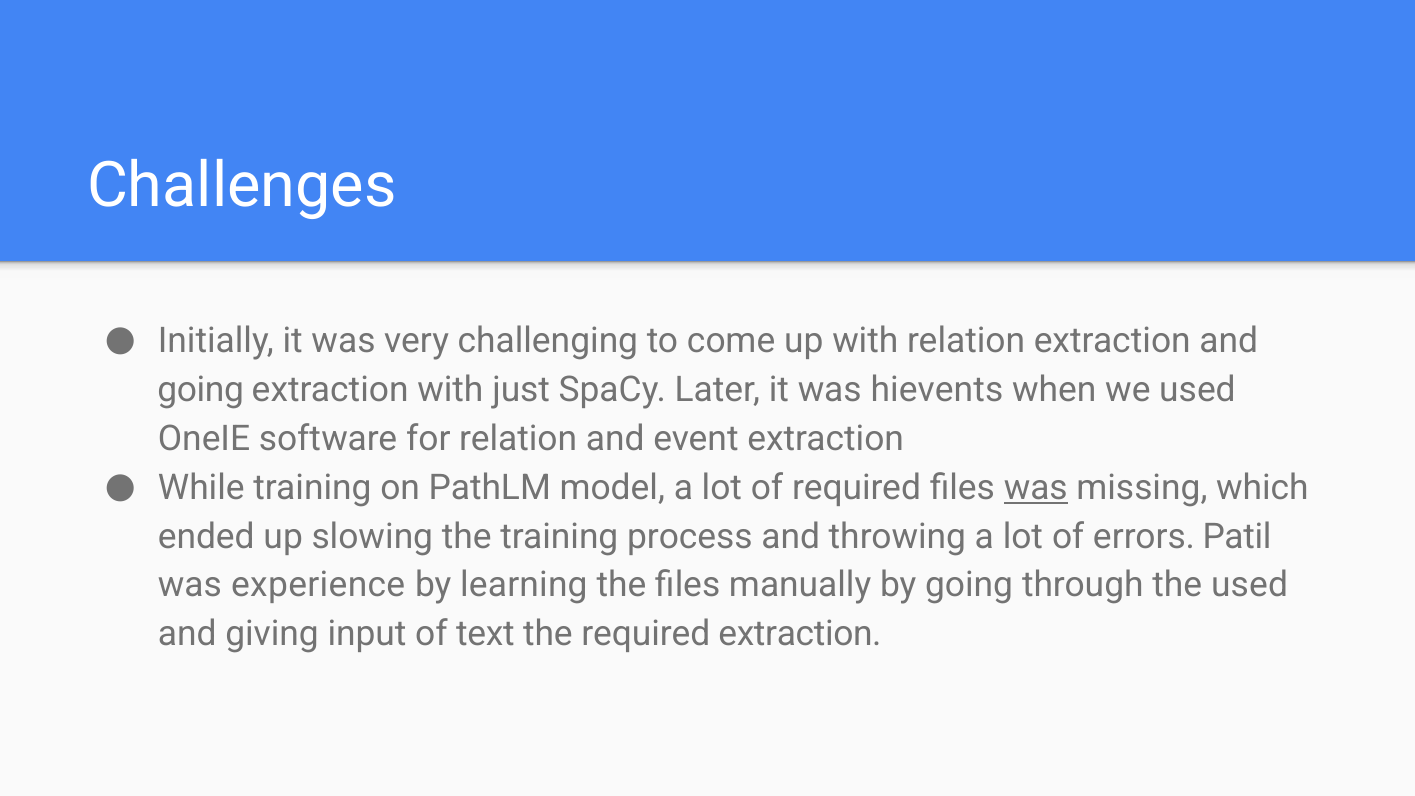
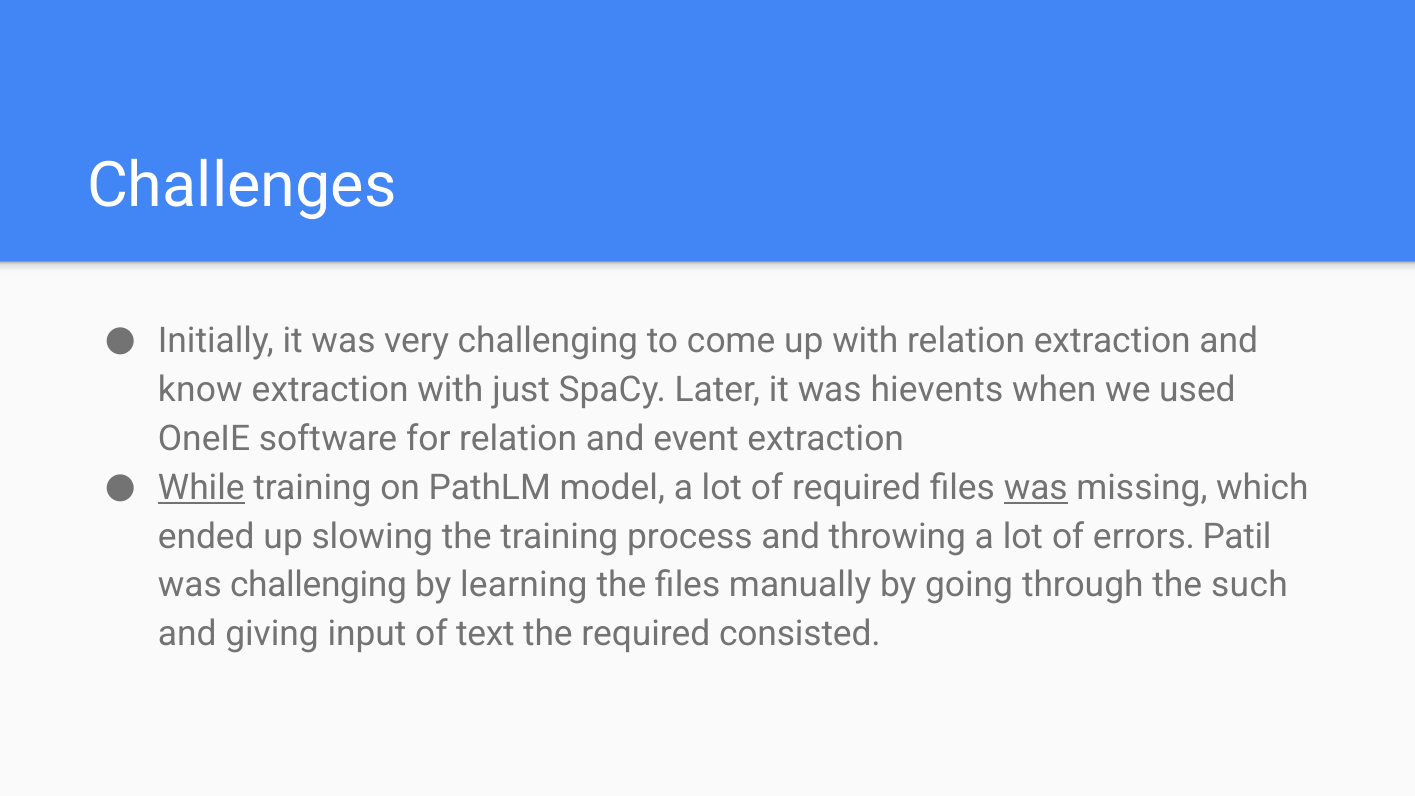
going: going -> know (200, 390)
While underline: none -> present (201, 488)
was experience: experience -> challenging (319, 585)
the used: used -> such (1249, 585)
required extraction: extraction -> consisted (800, 634)
